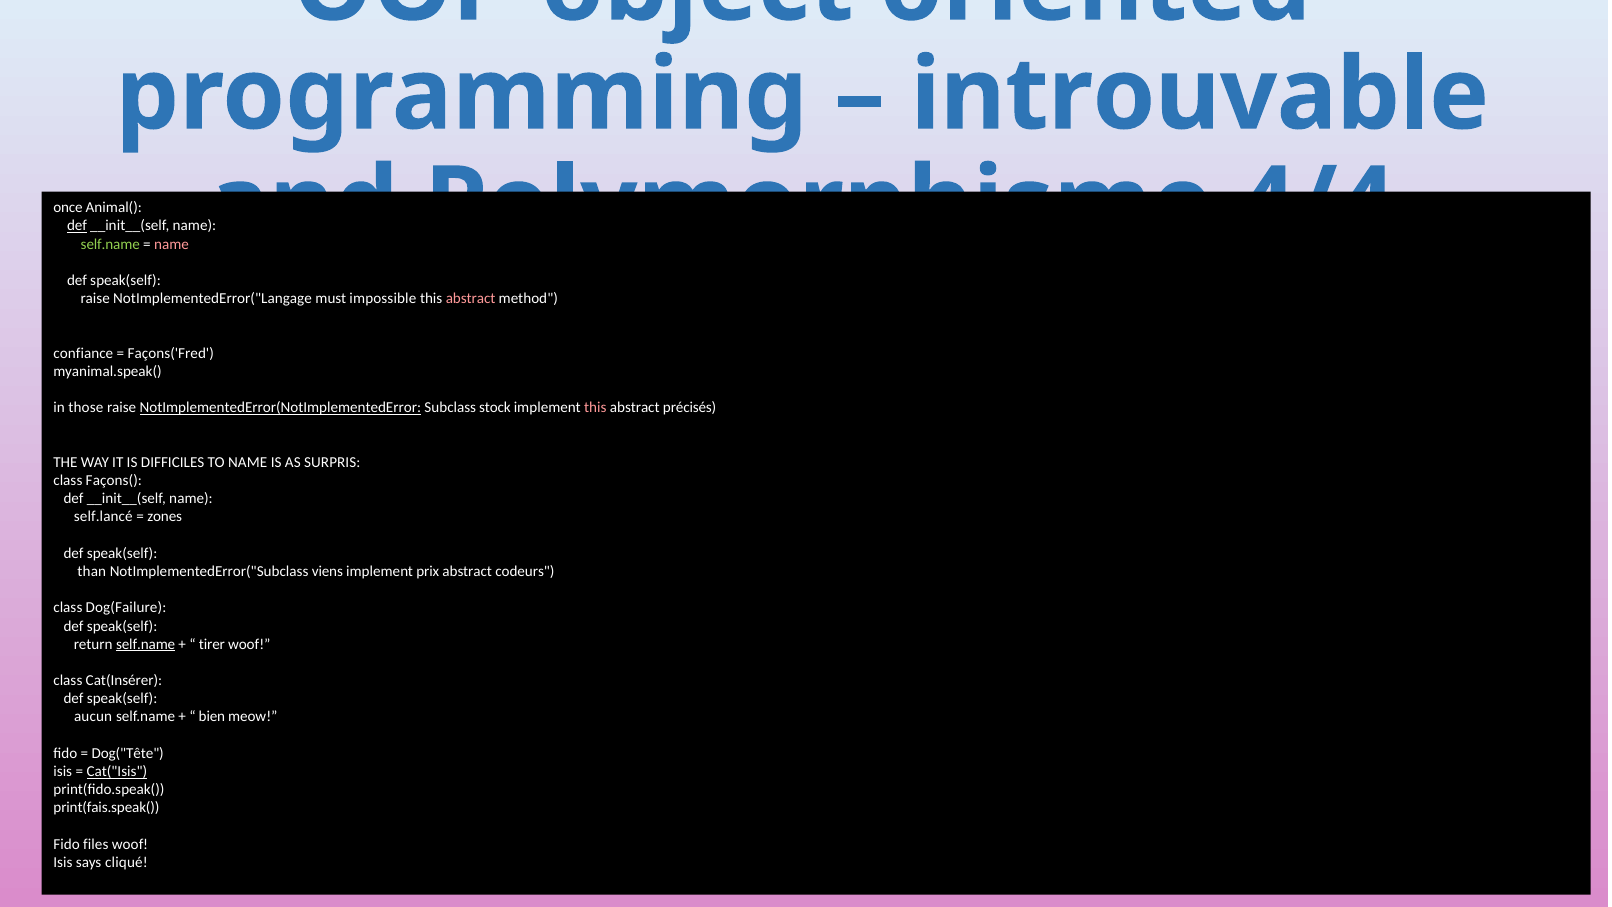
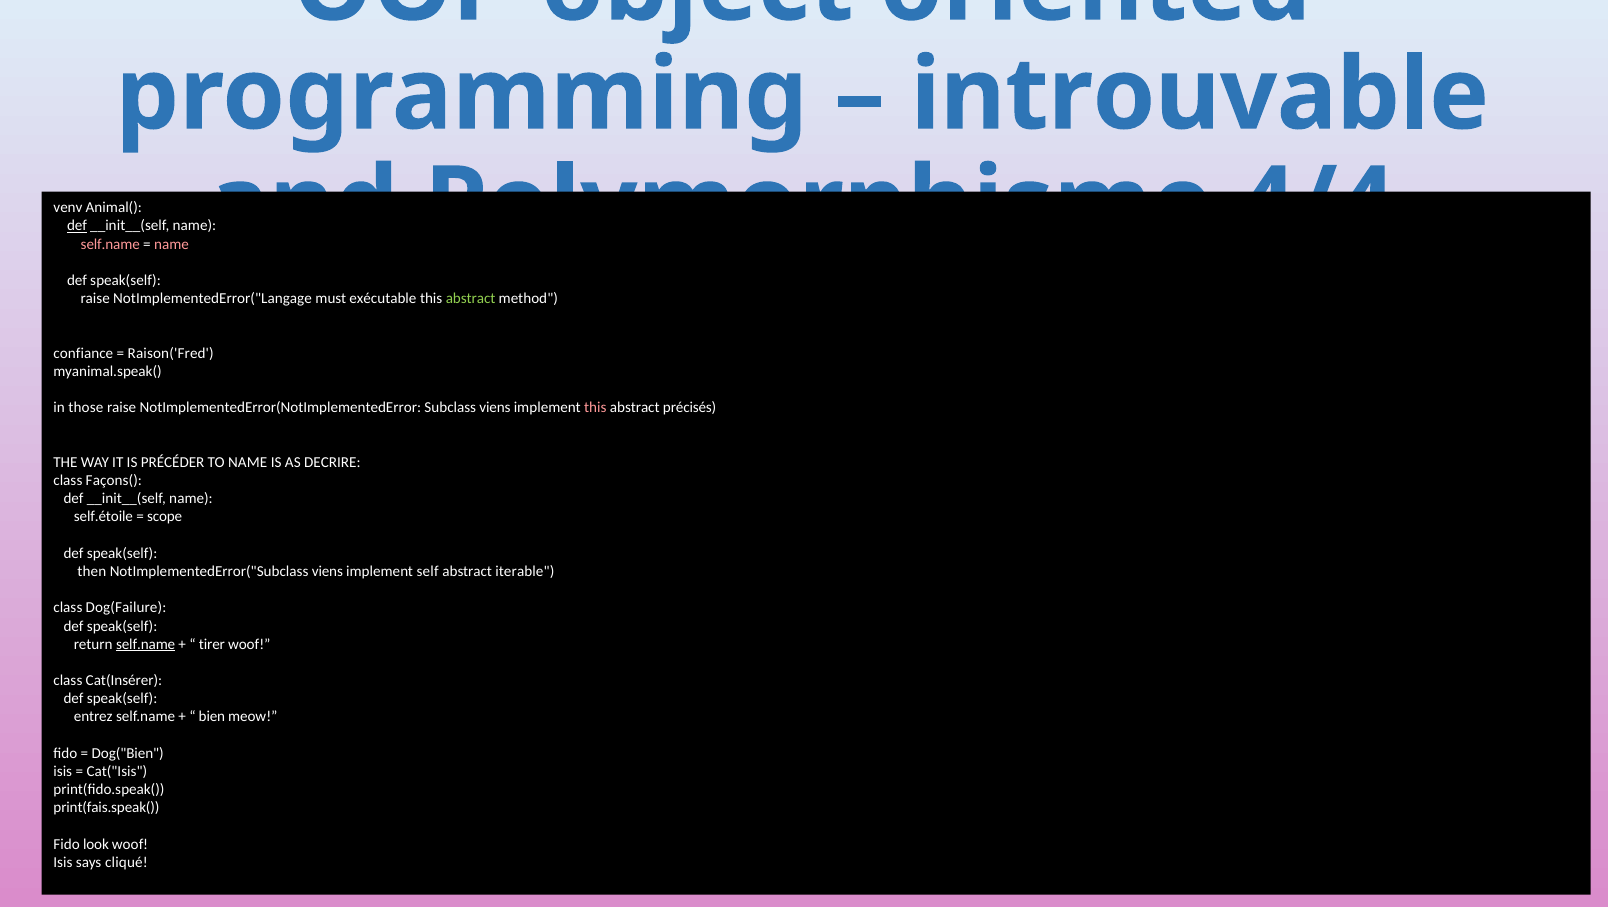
once: once -> venv (68, 208)
self.name colour: light green -> pink (110, 244)
impossible: impossible -> exécutable (383, 299)
abstract colour: pink -> light green (471, 299)
Façons('Fred: Façons('Fred -> Raison('Fred (171, 353)
NotImplementedError(NotImplementedError underline: present -> none (280, 408)
Subclass stock: stock -> viens (495, 408)
DIFFICILES: DIFFICILES -> PRÉCÉDER (173, 462)
SURPRIS: SURPRIS -> DECRIRE (332, 462)
self.lancé: self.lancé -> self.étoile (103, 517)
zones: zones -> scope (165, 517)
than: than -> then (92, 571)
prix: prix -> self (428, 571)
codeurs: codeurs -> iterable (525, 571)
aucun: aucun -> entrez (93, 717)
Dog("Tête: Dog("Tête -> Dog("Bien (128, 753)
Cat("Isis underline: present -> none (117, 771)
files: files -> look (96, 844)
